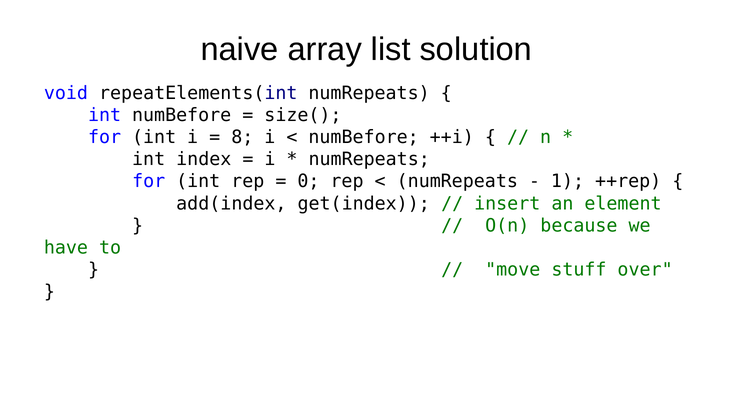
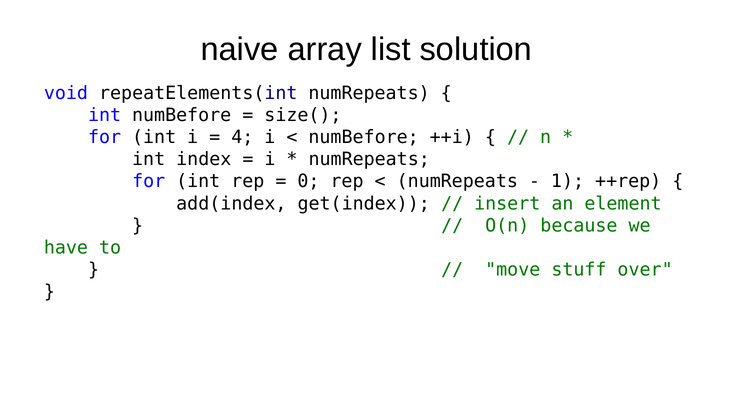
8: 8 -> 4 (242, 137)
